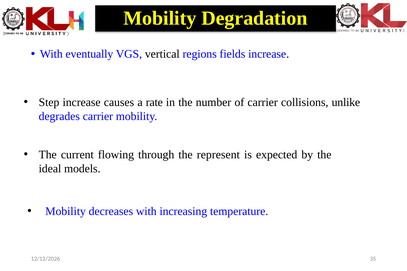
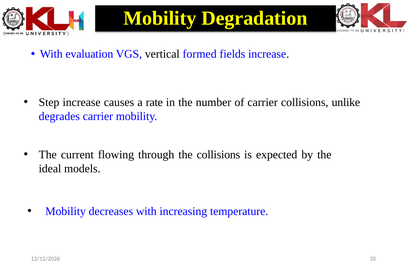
eventually: eventually -> evaluation (89, 54)
regions: regions -> formed (200, 54)
the represent: represent -> collisions (218, 154)
